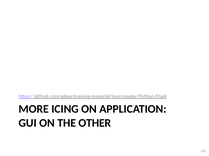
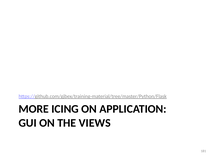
OTHER: OTHER -> VIEWS (95, 123)
